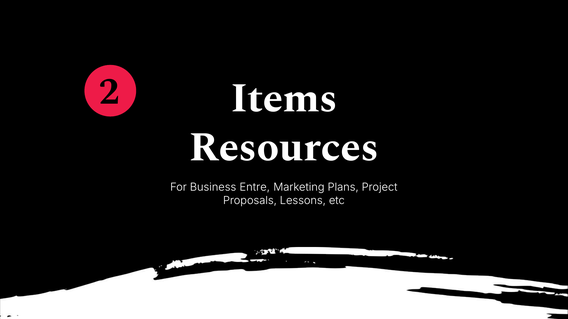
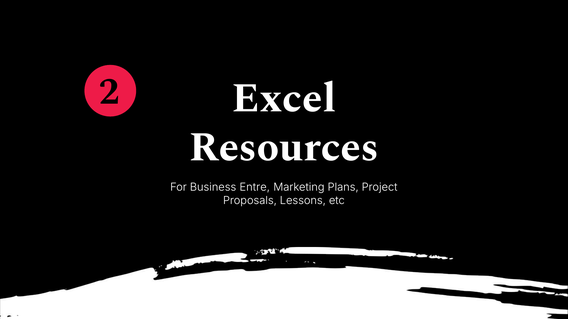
Items: Items -> Excel (284, 98)
